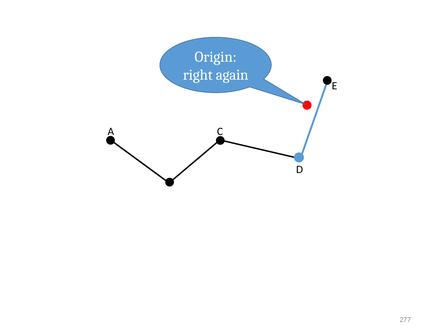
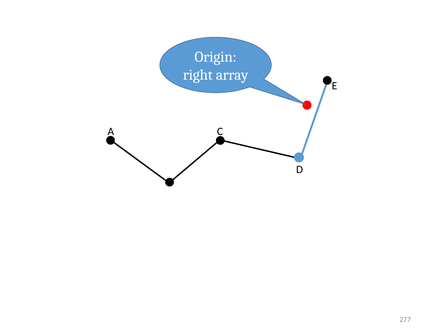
again: again -> array (232, 75)
